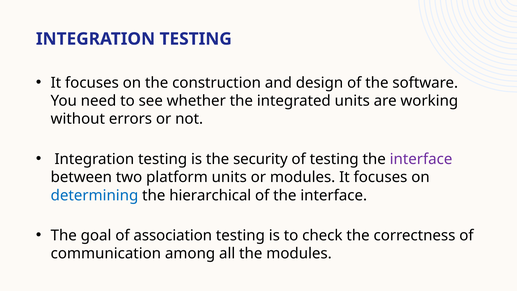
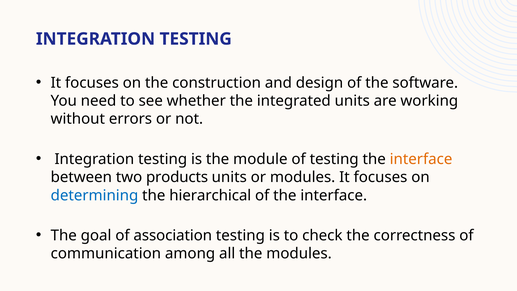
security: security -> module (260, 159)
interface colour: purple -> orange (421, 159)
platform: platform -> products (177, 177)
